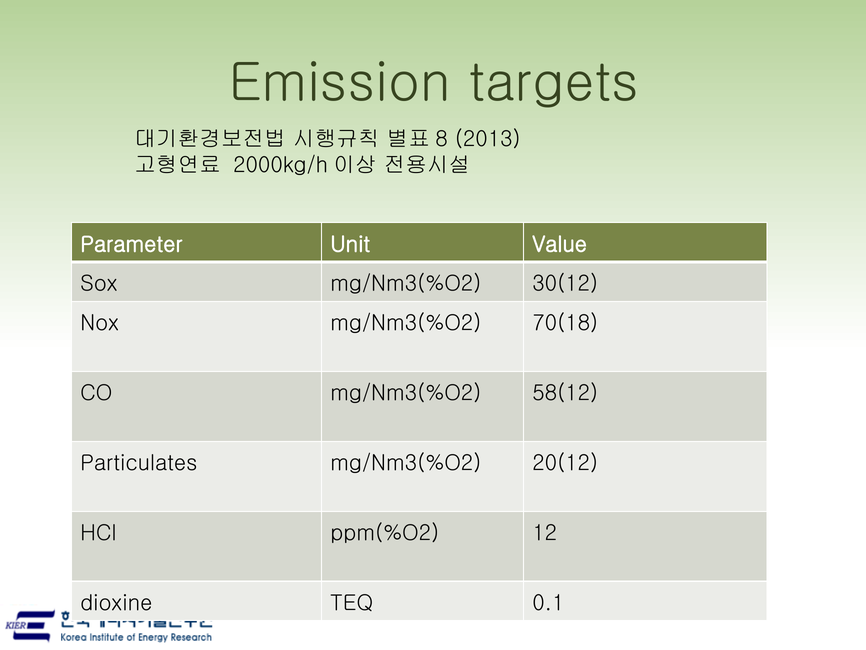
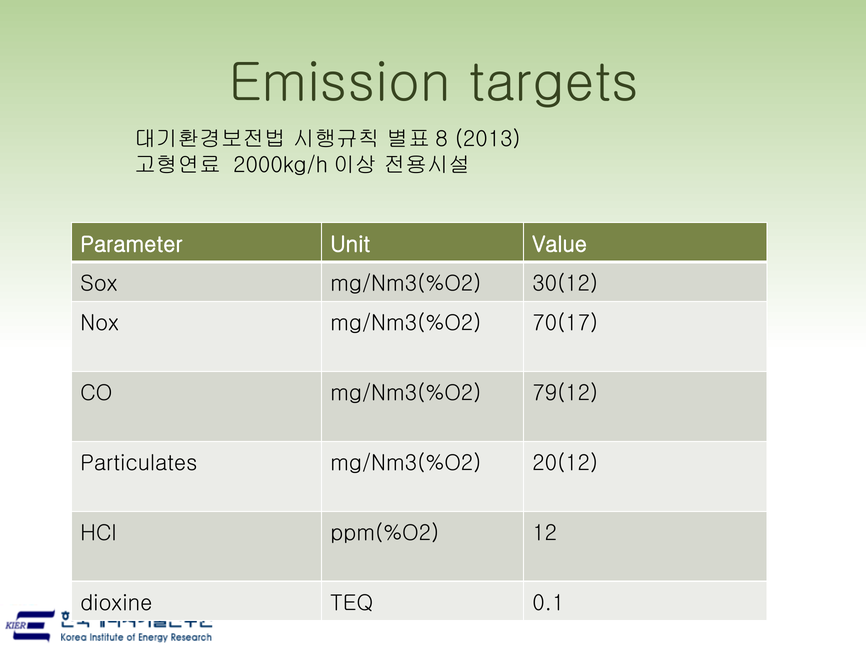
70(18: 70(18 -> 70(17 (565, 323)
58(12: 58(12 -> 79(12 (565, 393)
